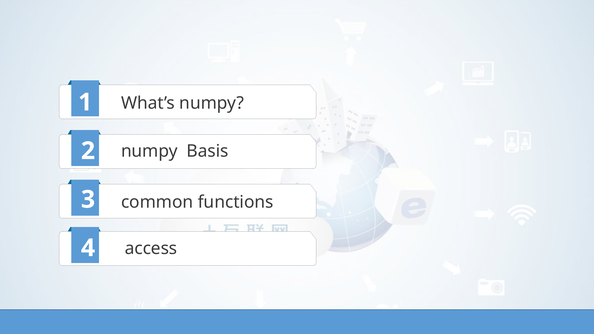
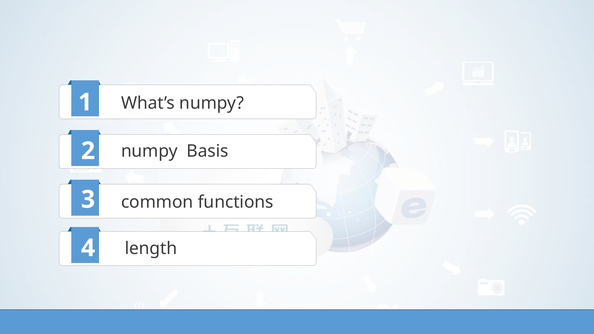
access: access -> length (151, 249)
